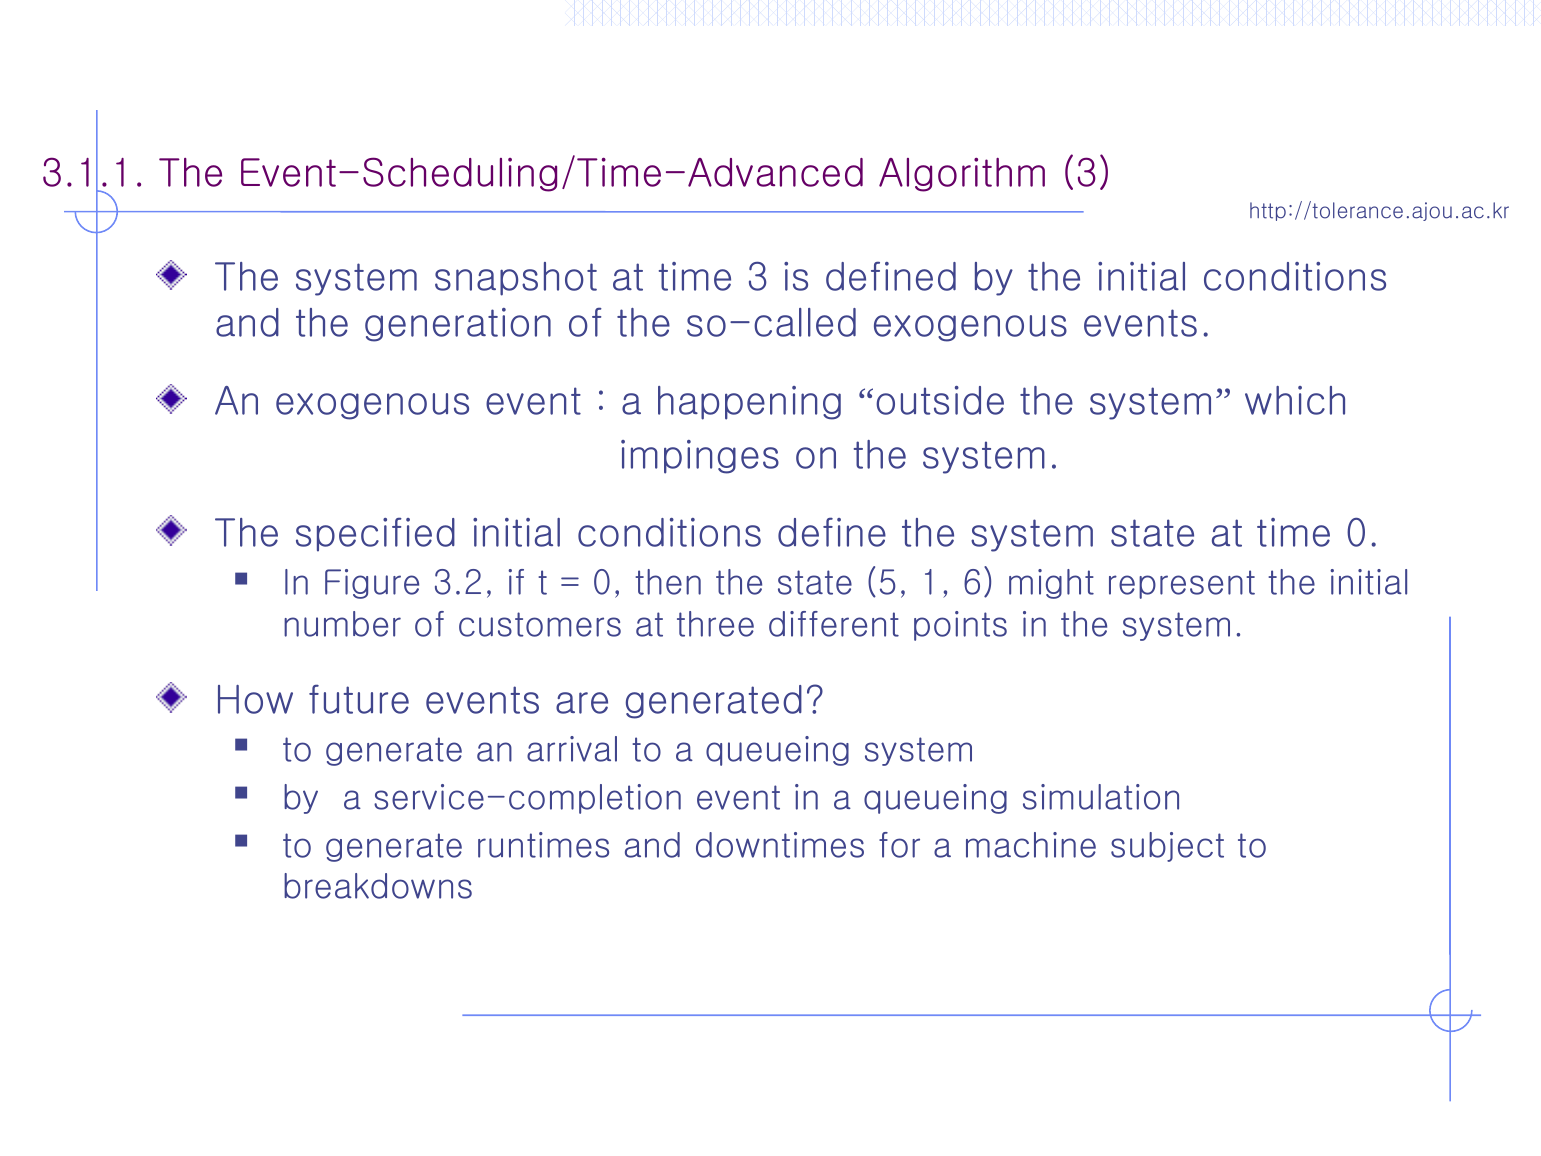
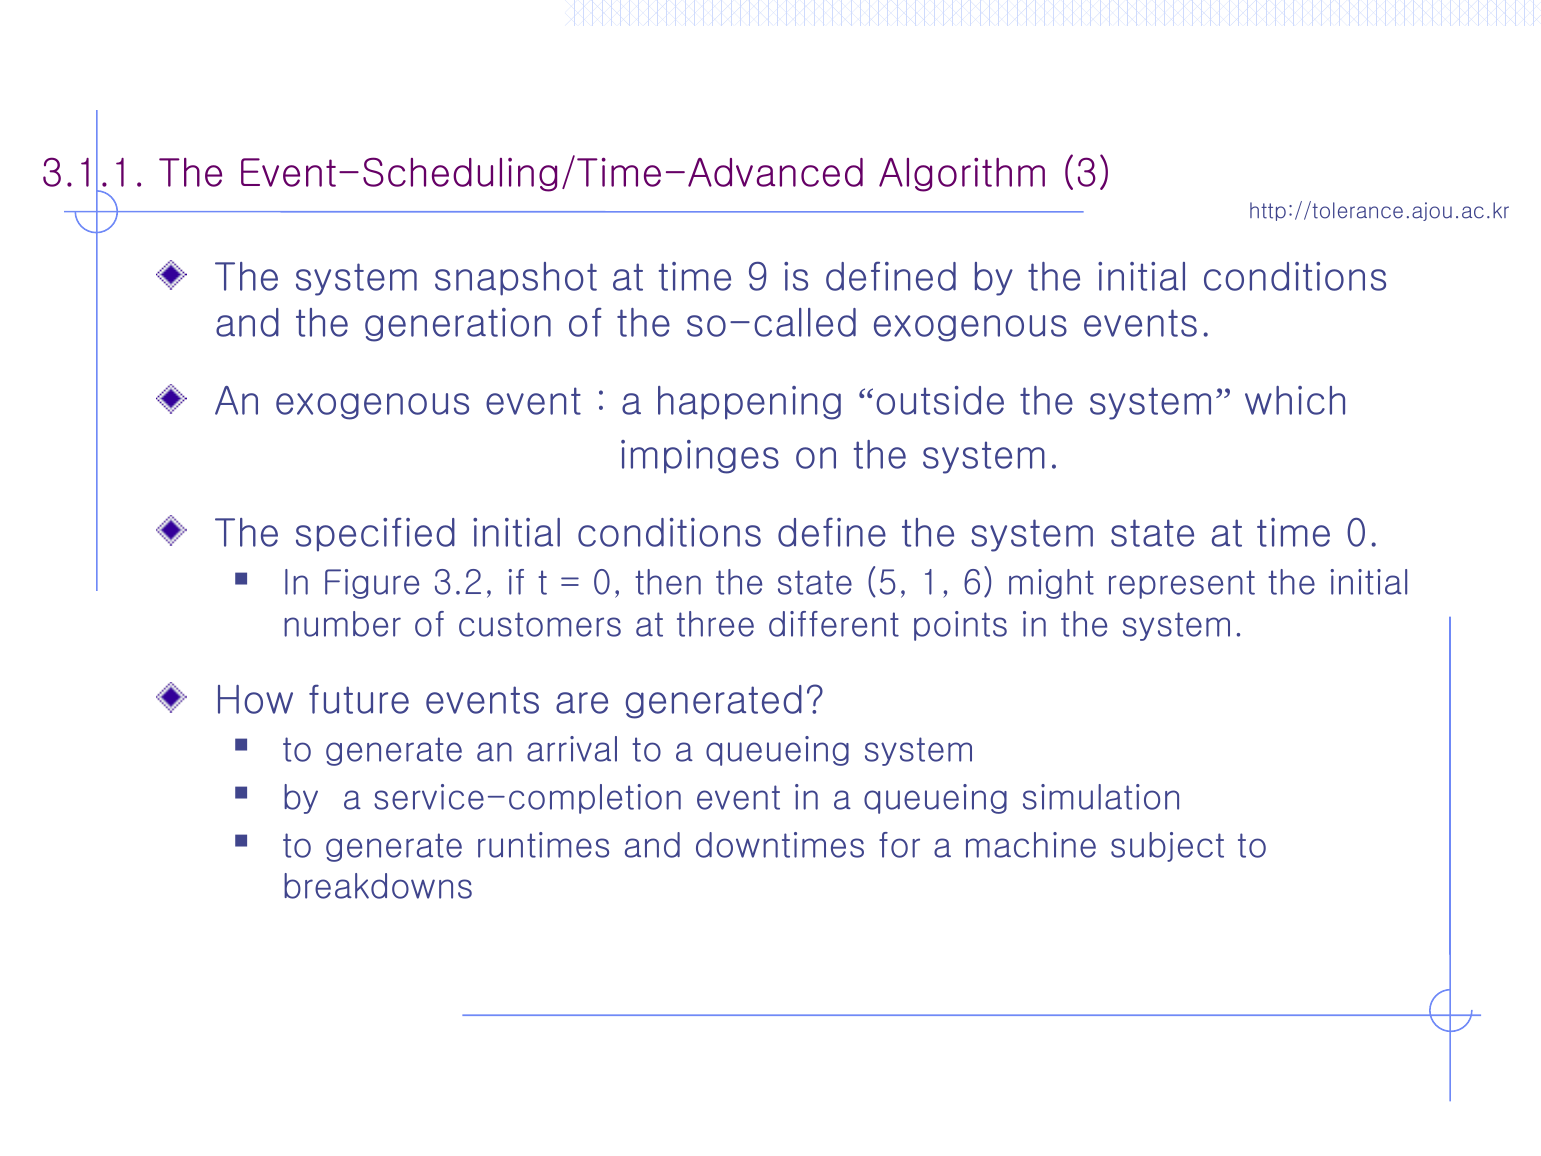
time 3: 3 -> 9 (758, 278)
